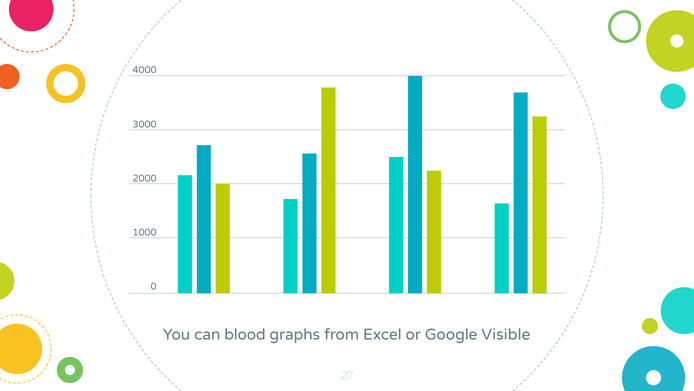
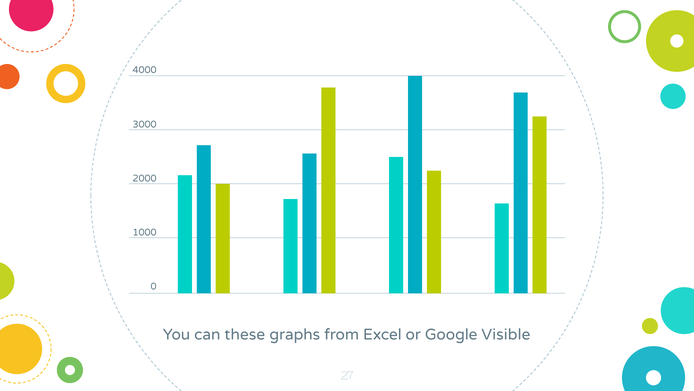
blood: blood -> these (245, 334)
